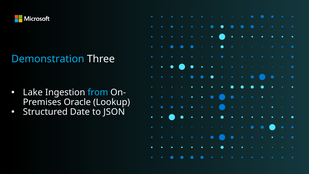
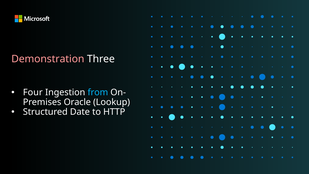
Demonstration colour: light blue -> pink (48, 59)
Lake: Lake -> Four (33, 92)
JSON: JSON -> HTTP (114, 112)
